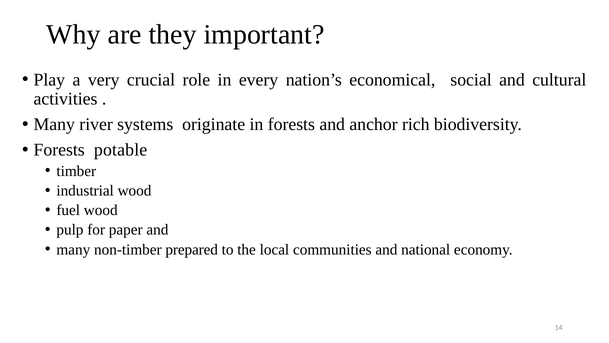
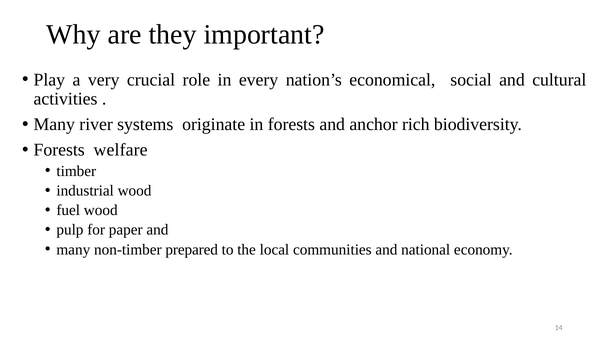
potable: potable -> welfare (121, 150)
